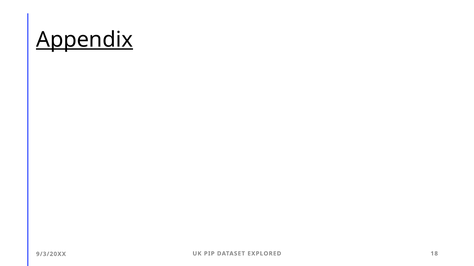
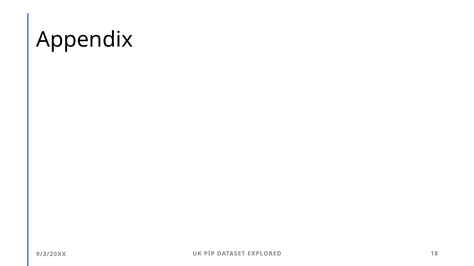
Appendix underline: present -> none (84, 40)
